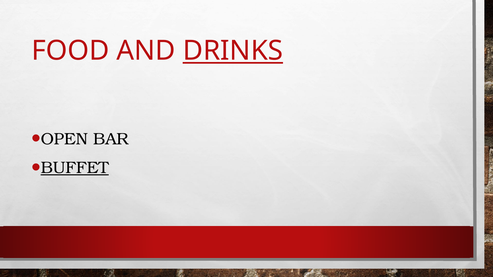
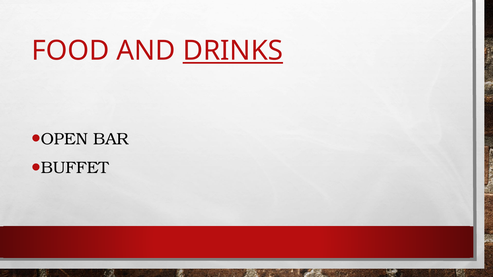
BUFFET underline: present -> none (75, 168)
